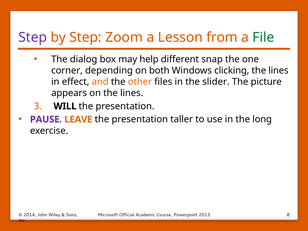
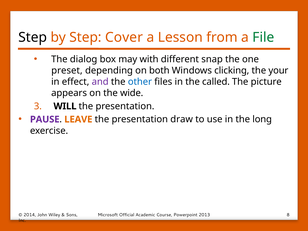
Step colour: purple -> black (33, 37)
Zoom: Zoom -> Cover (124, 37)
help: help -> with (149, 59)
corner: corner -> preset (67, 70)
lines: lines -> your (278, 70)
and colour: orange -> purple (100, 82)
other colour: orange -> blue (140, 82)
slider: slider -> called (216, 82)
on the lines: lines -> wide (132, 93)
taller: taller -> draw (182, 119)
